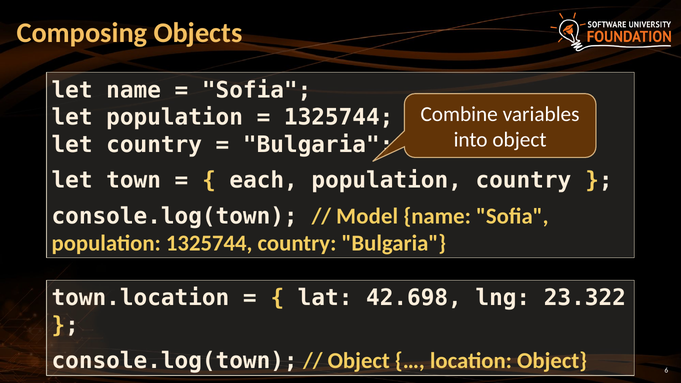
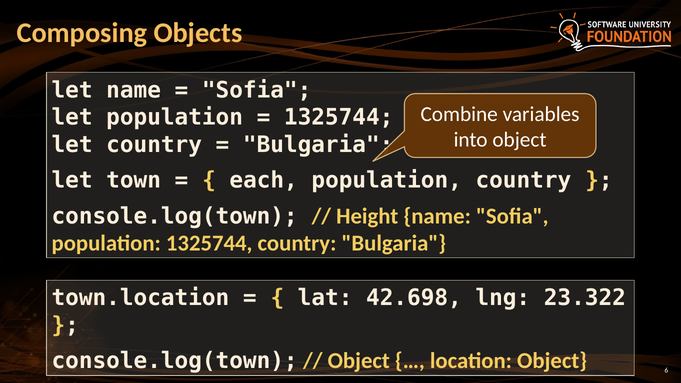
Model: Model -> Height (367, 216)
